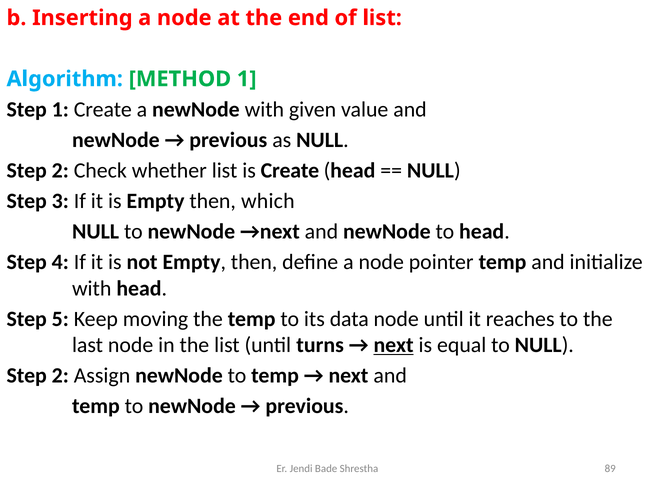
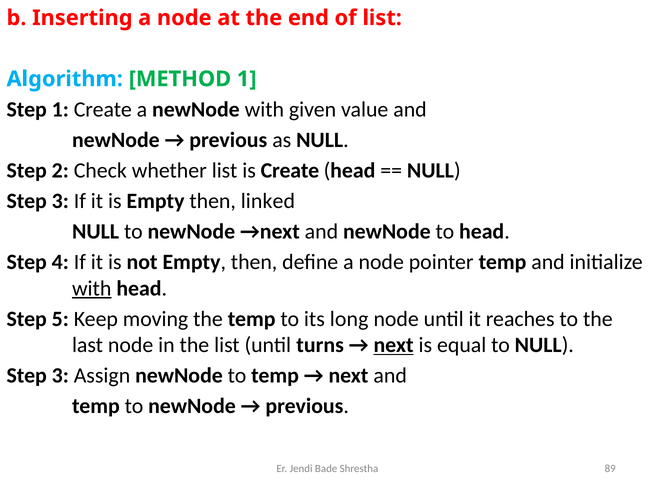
which: which -> linked (268, 201)
with underline: none -> present (92, 289)
data: data -> long (349, 319)
2: 2 -> 3 (60, 376)
